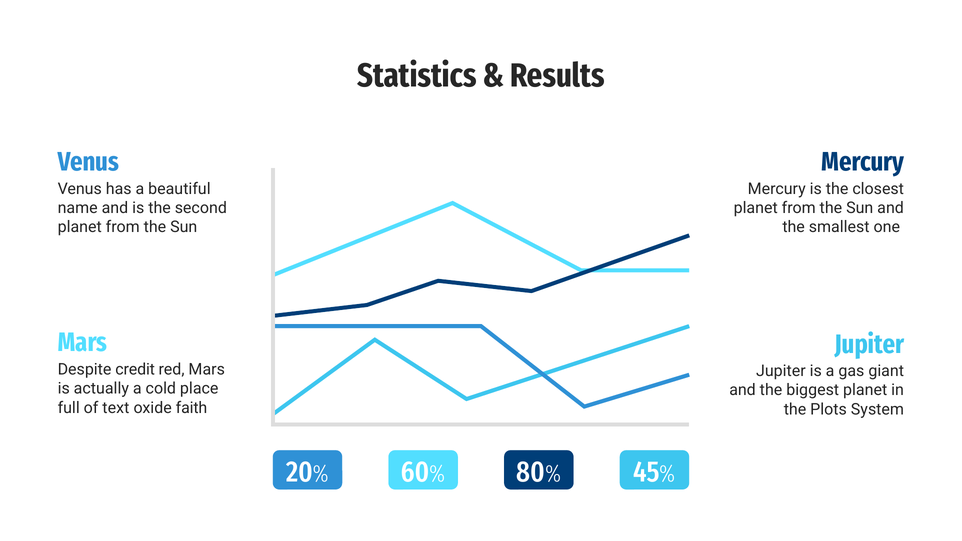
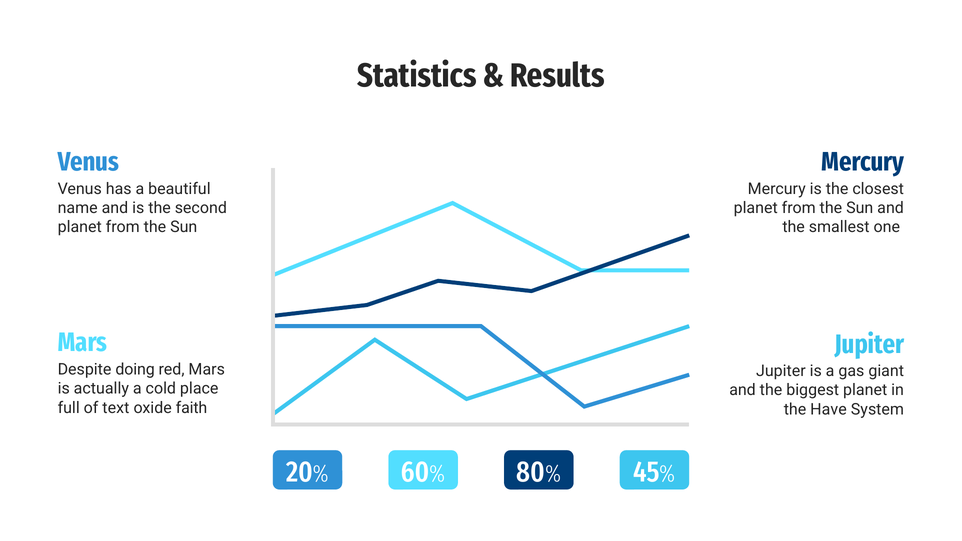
credit: credit -> doing (135, 369)
Plots: Plots -> Have (829, 410)
